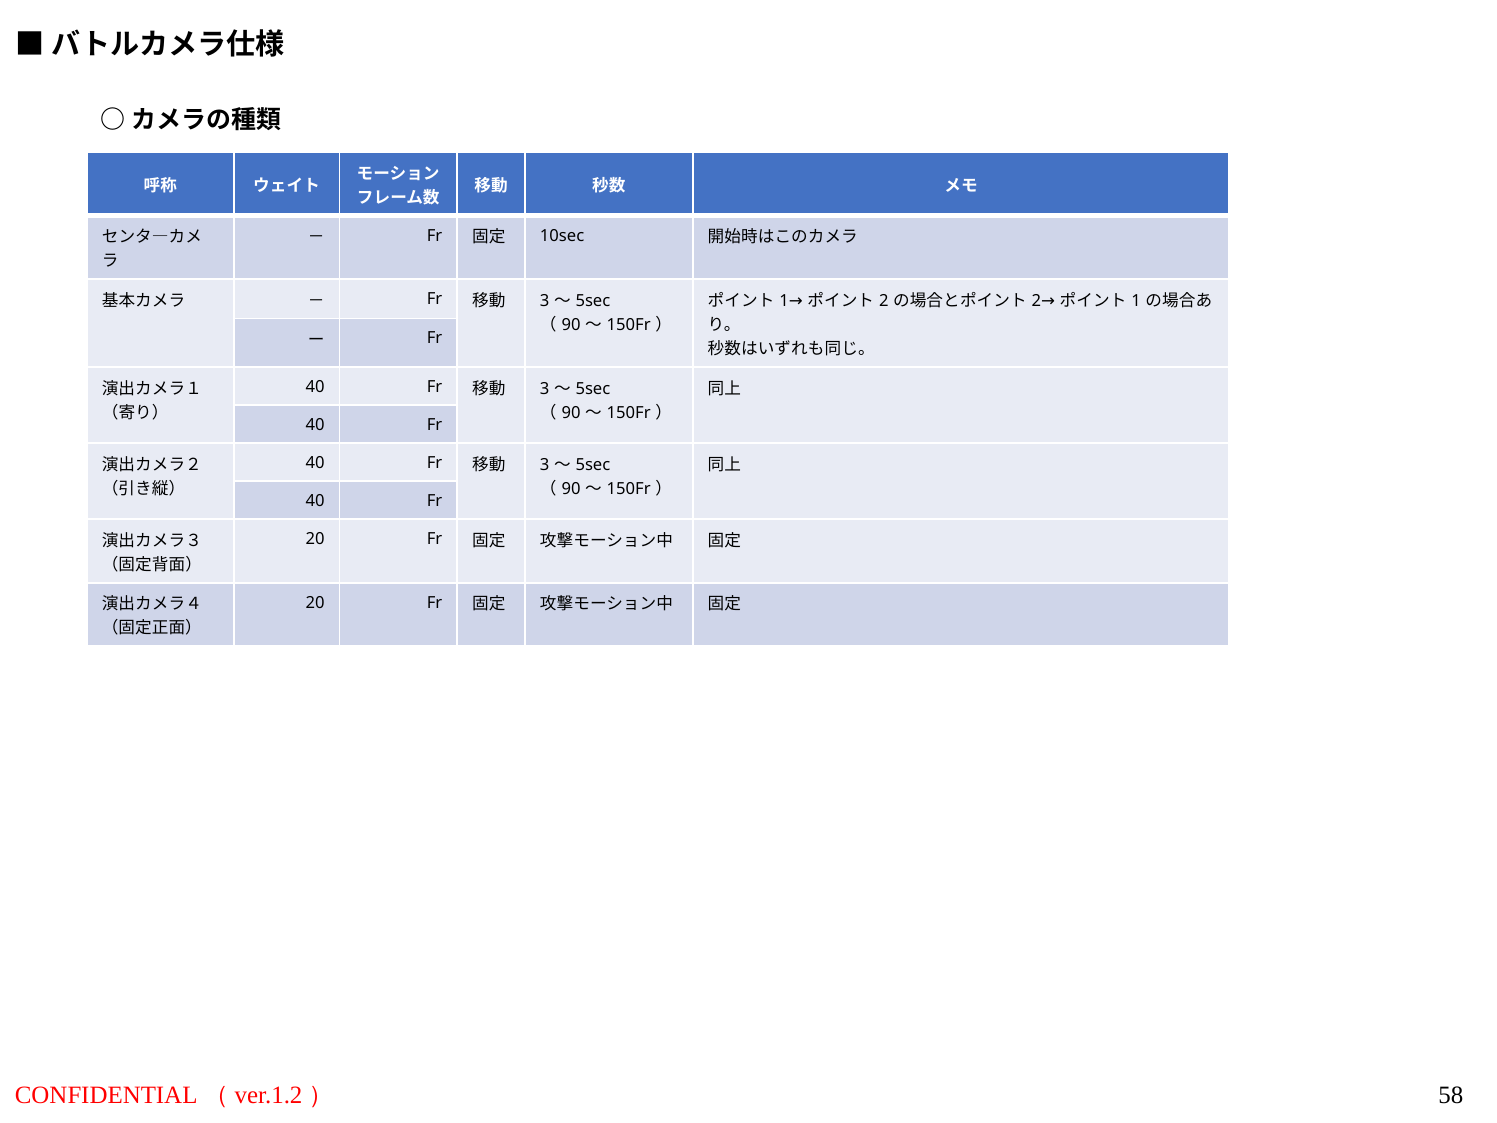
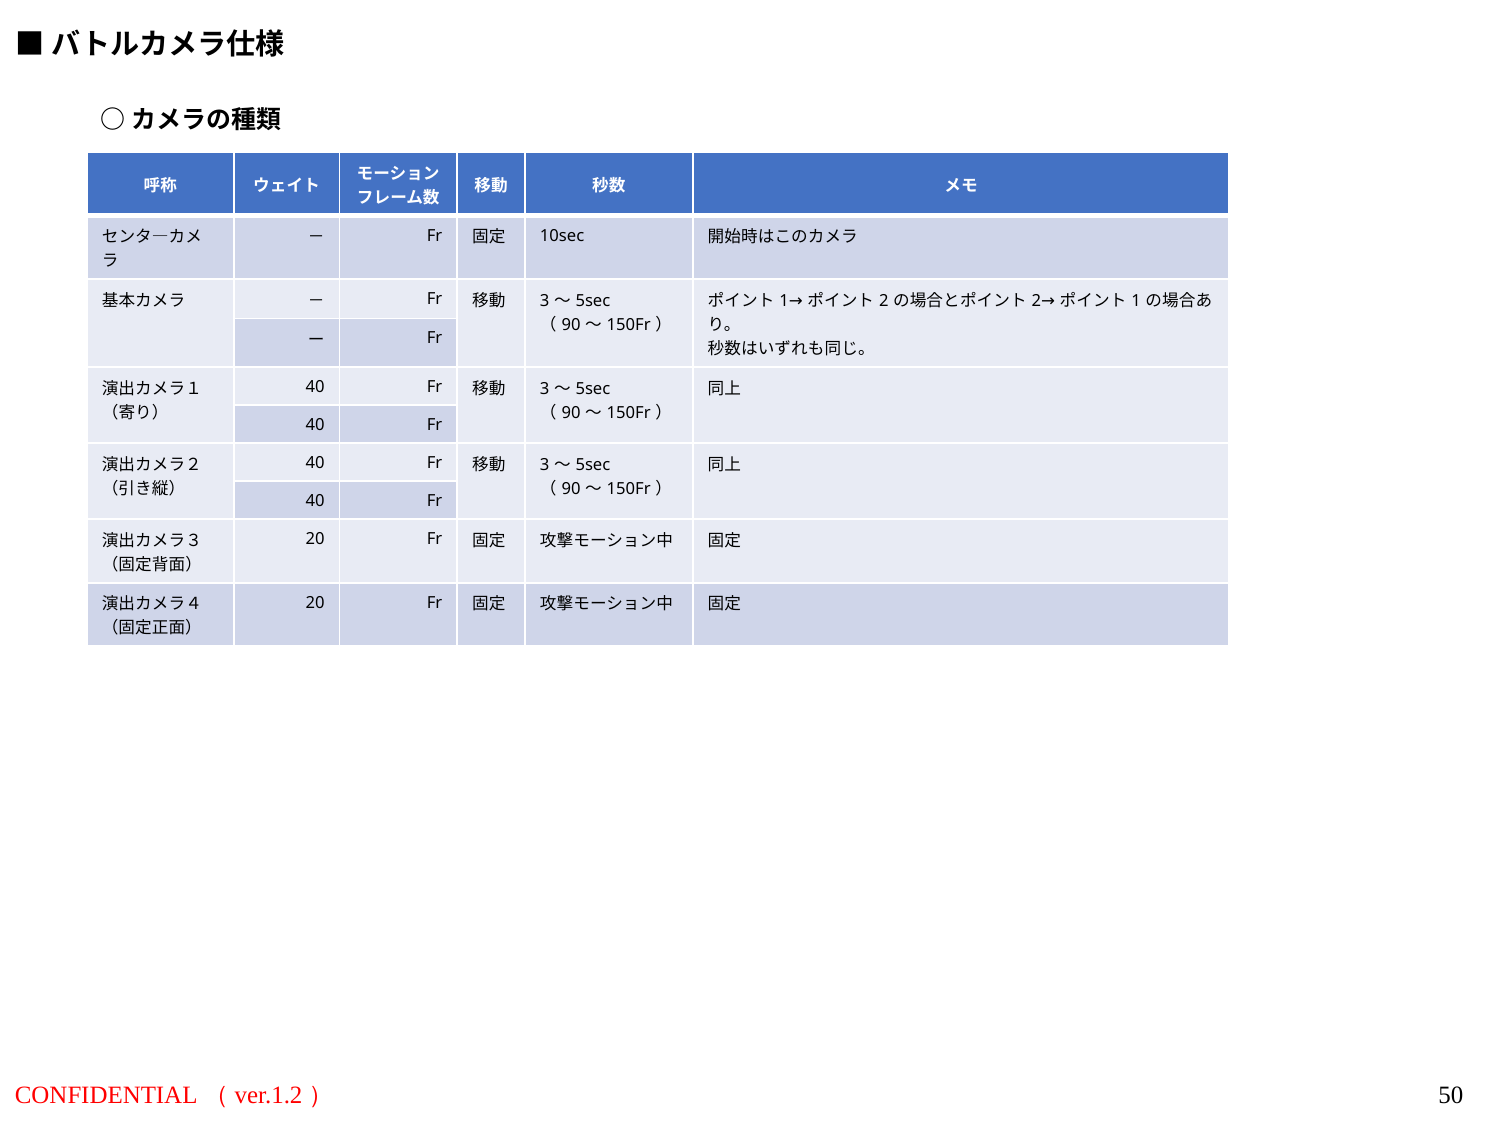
58: 58 -> 50 (1451, 1095)
